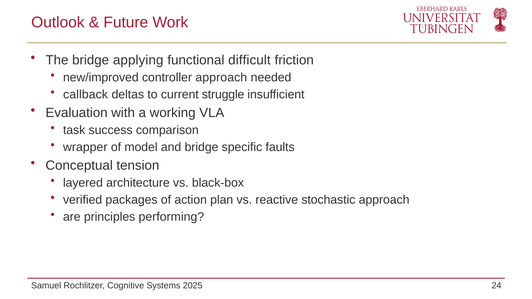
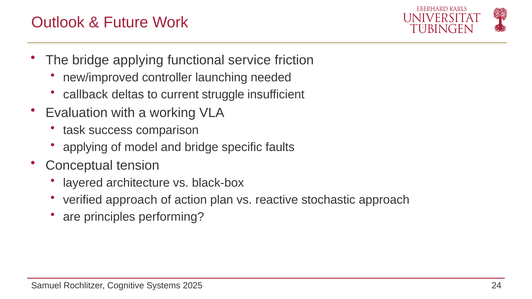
difficult: difficult -> service (249, 60)
controller approach: approach -> launching (221, 78)
wrapper: wrapper -> applying (85, 147)
verified packages: packages -> approach (131, 200)
